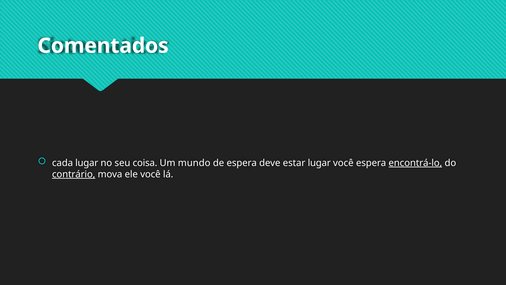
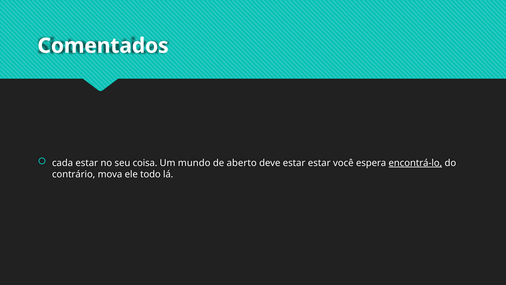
cada lugar: lugar -> estar (87, 163)
de espera: espera -> aberto (242, 163)
estar lugar: lugar -> estar (319, 163)
contrário underline: present -> none (74, 174)
ele você: você -> todo (150, 174)
